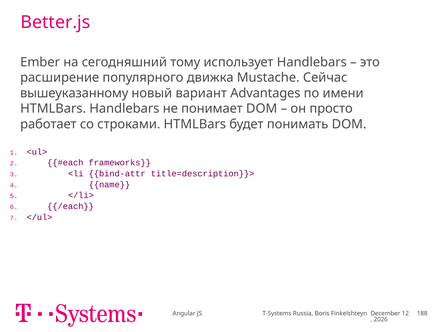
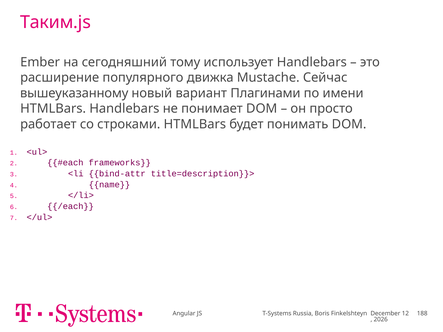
Better.js: Better.js -> Таким.js (56, 22)
Advantages: Advantages -> Плагинами (265, 93)
